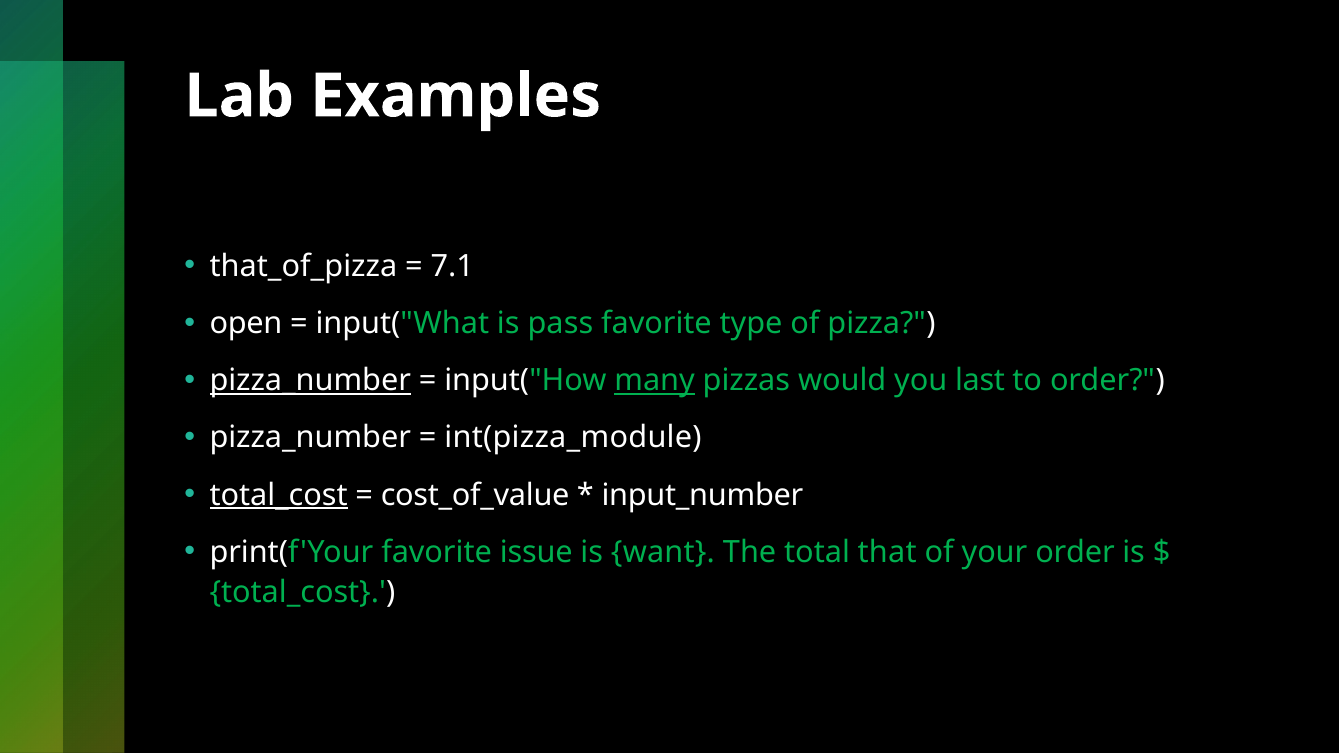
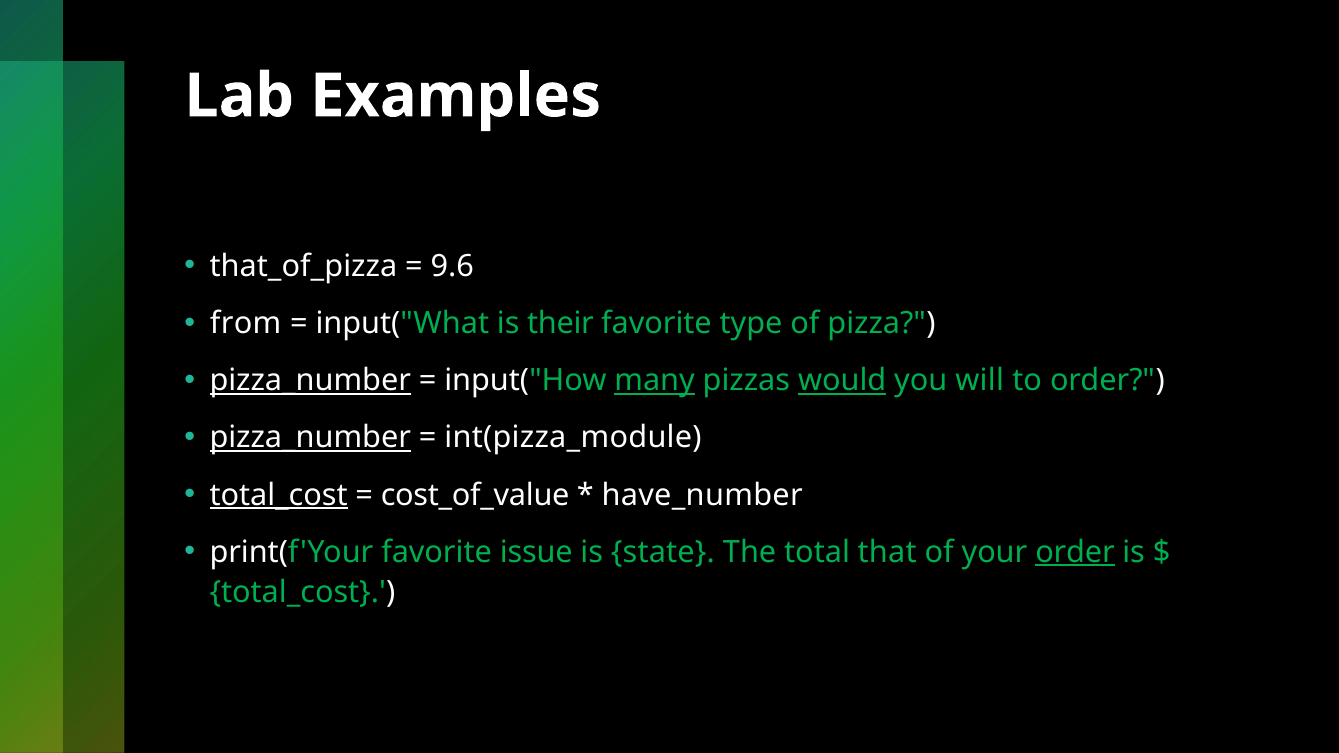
7.1: 7.1 -> 9.6 (452, 266)
open: open -> from (246, 324)
pass: pass -> their (561, 324)
would underline: none -> present (842, 381)
last: last -> will (980, 381)
pizza_number underline: none -> present (310, 438)
input_number: input_number -> have_number (702, 495)
want: want -> state (663, 552)
order underline: none -> present (1075, 552)
